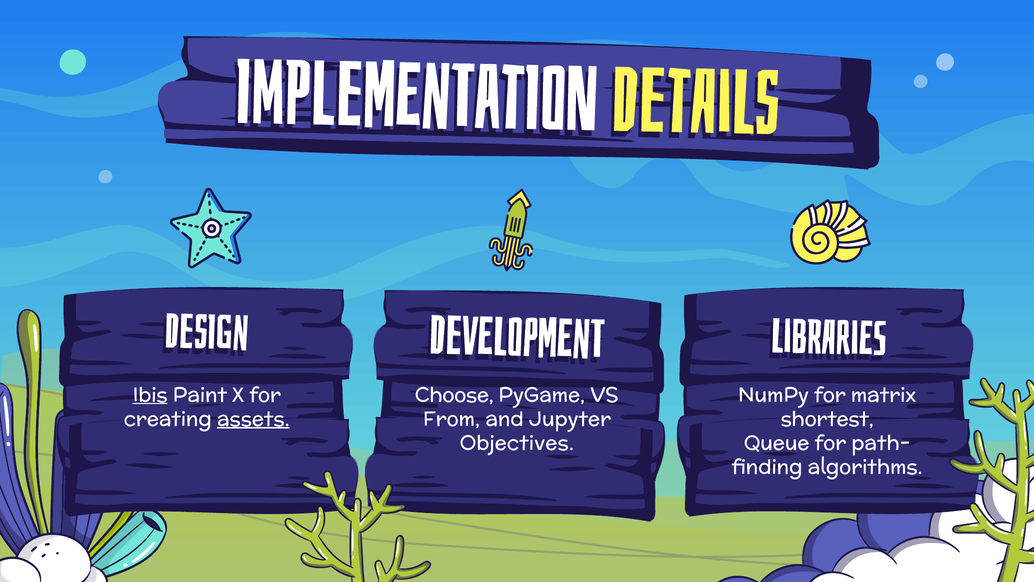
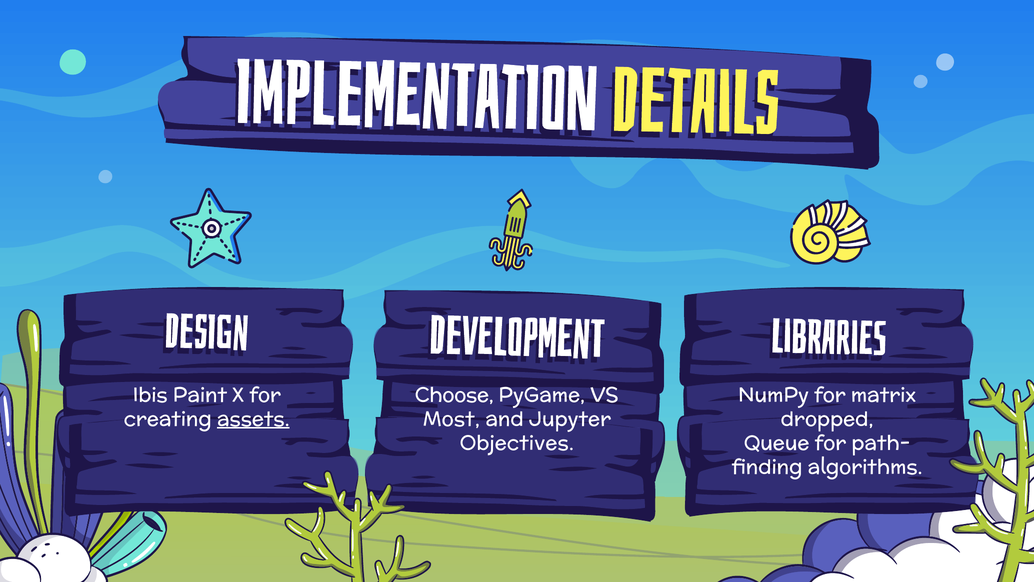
Ibis underline: present -> none (150, 395)
From: From -> Most (451, 419)
shortest: shortest -> dropped (827, 419)
